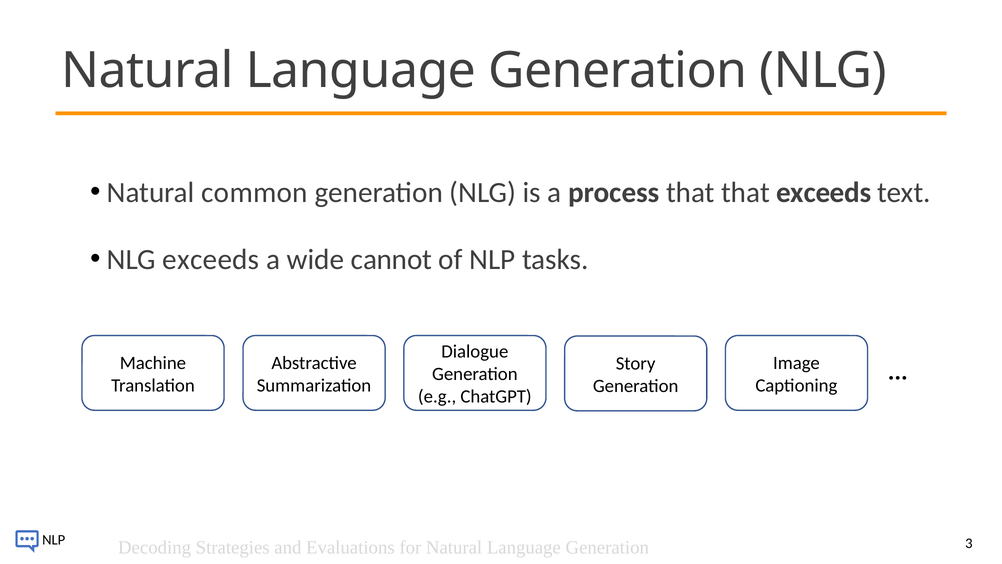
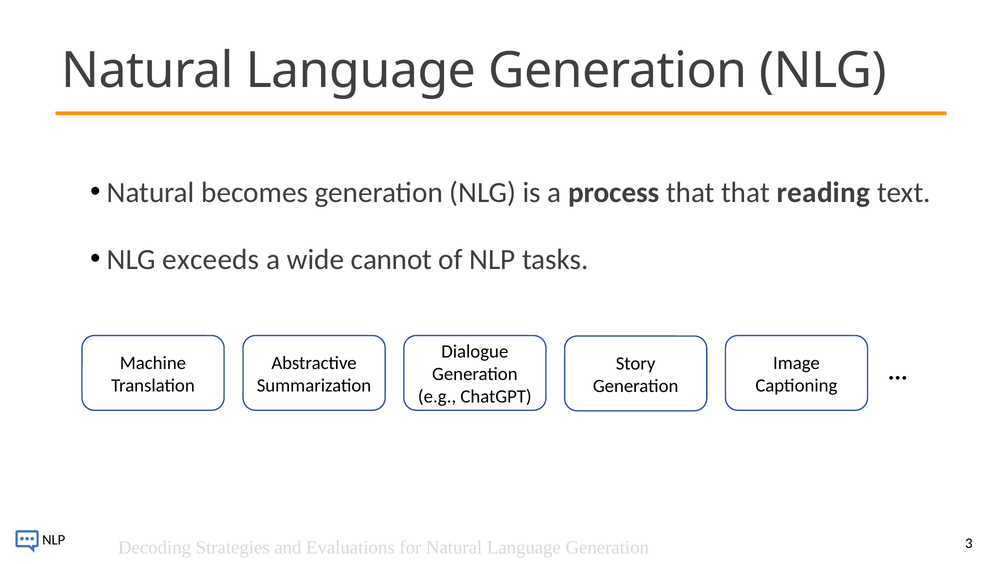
common: common -> becomes (255, 192)
that exceeds: exceeds -> reading (823, 192)
